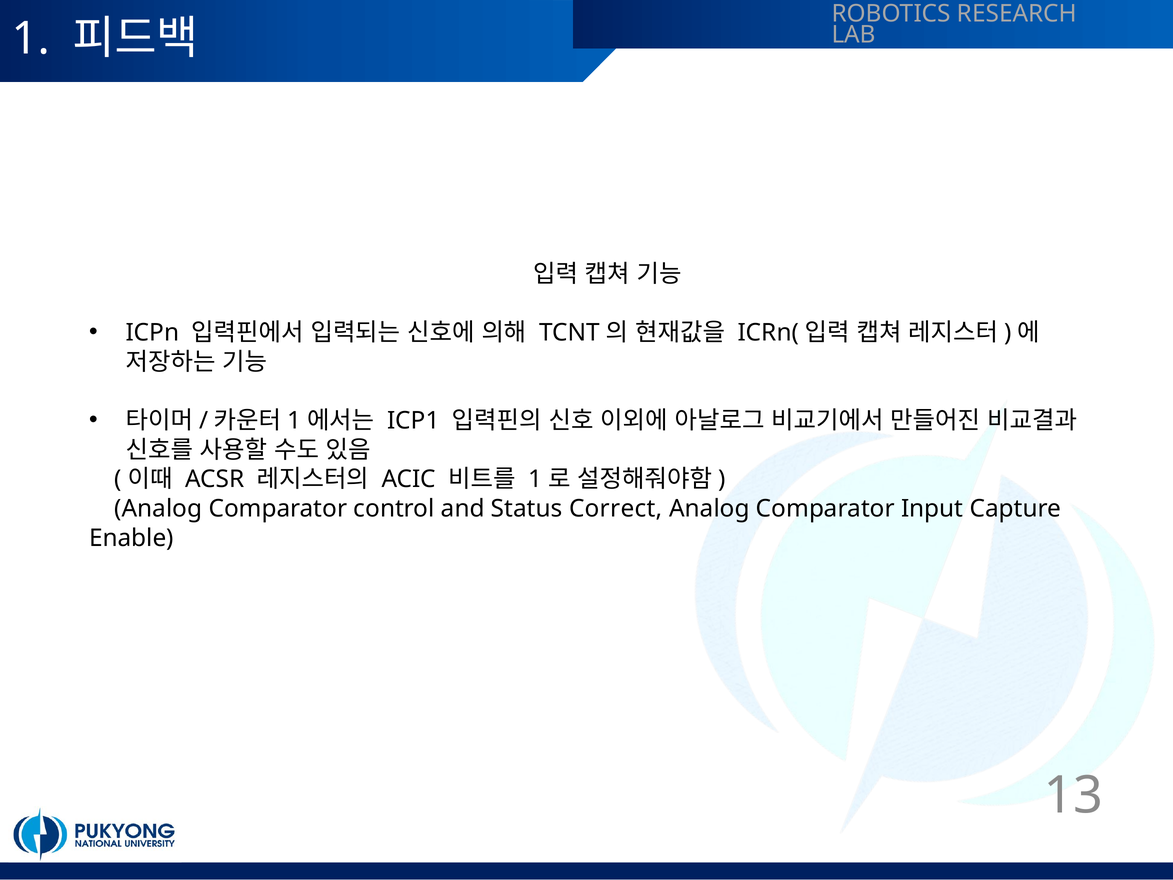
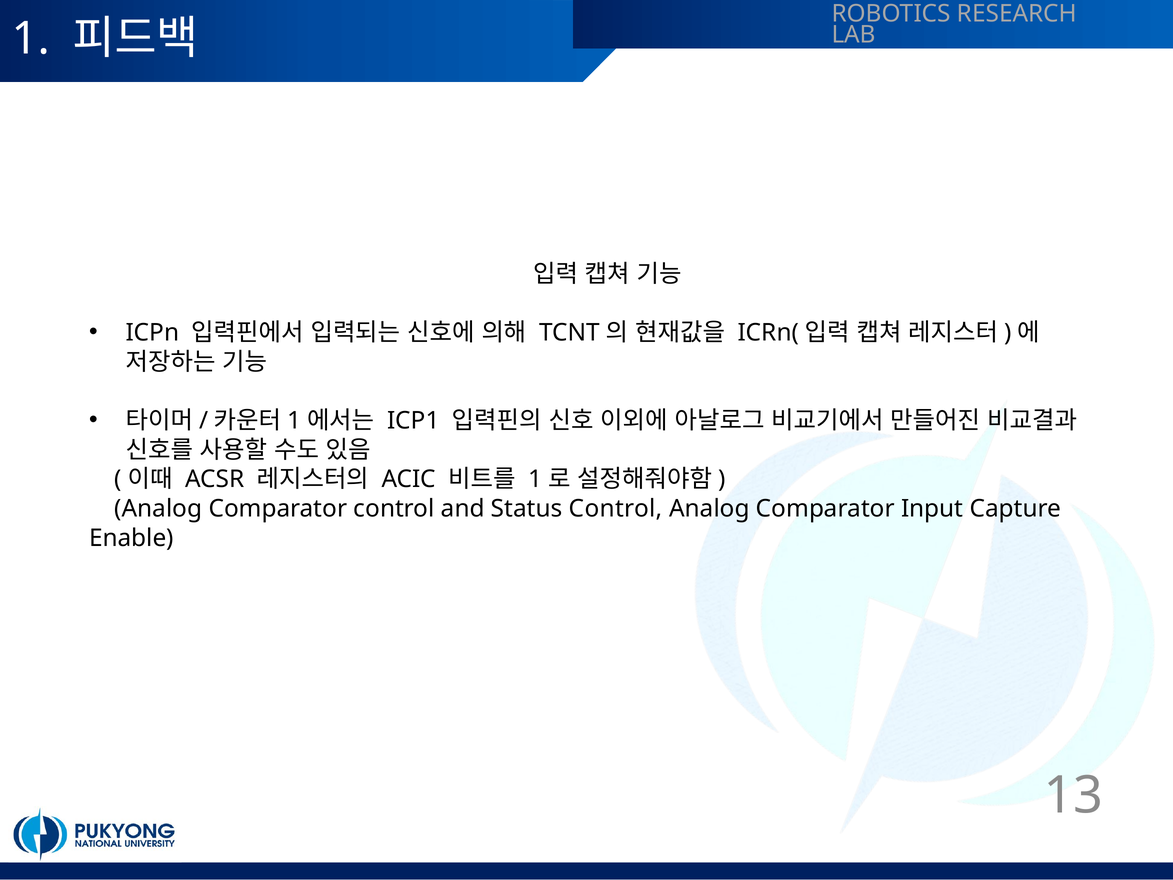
Status Correct: Correct -> Control (616, 509)
